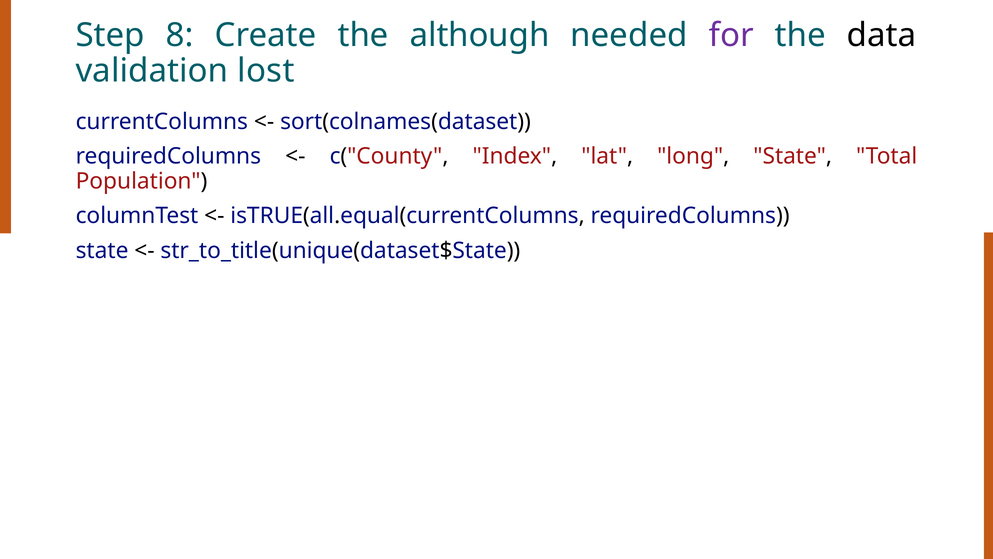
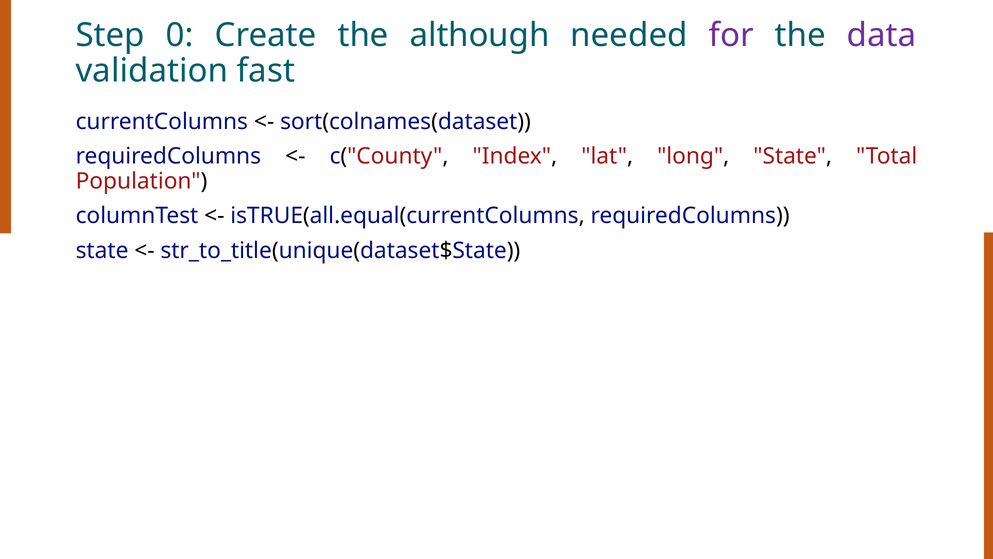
8: 8 -> 0 (180, 35)
data colour: black -> purple (882, 35)
lost: lost -> fast (266, 71)
